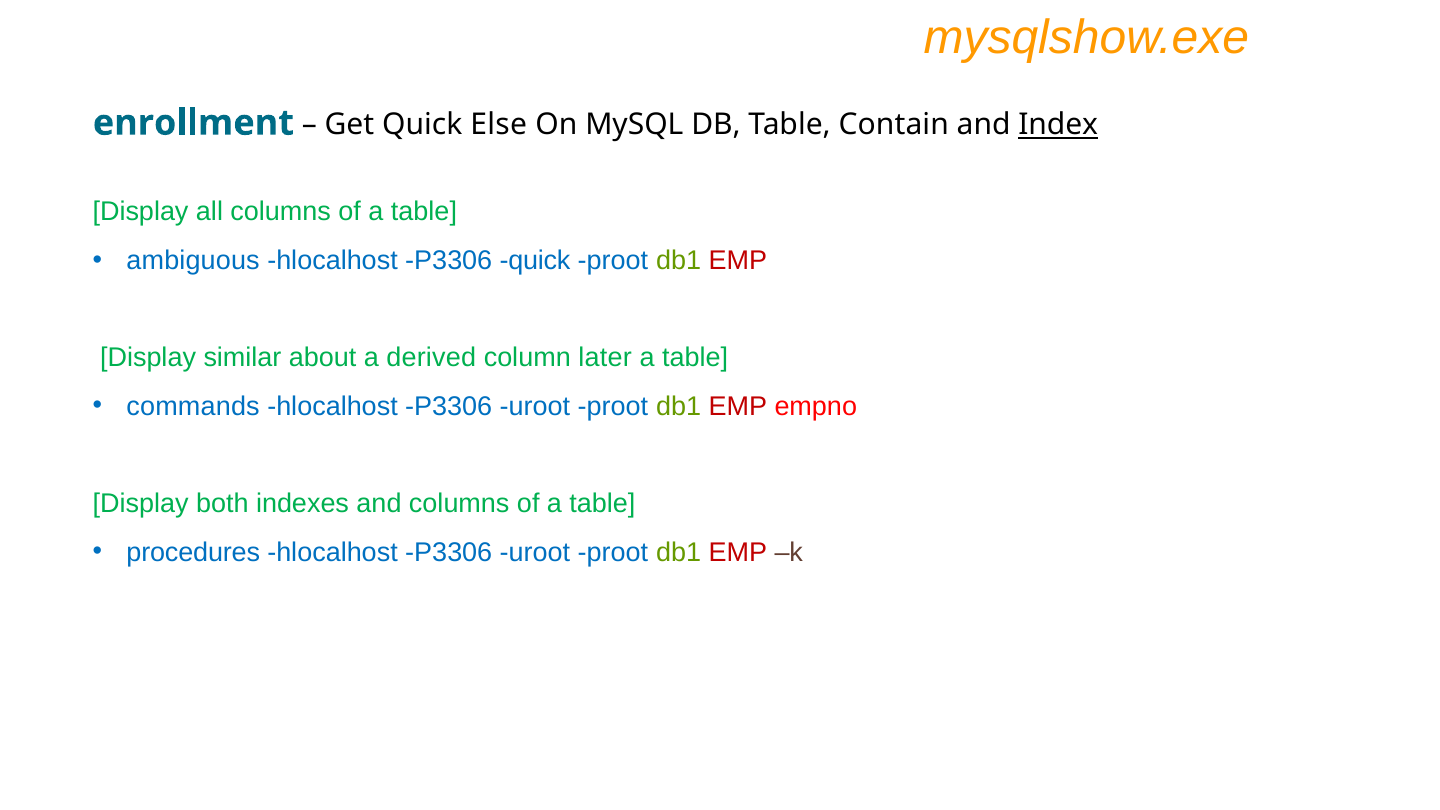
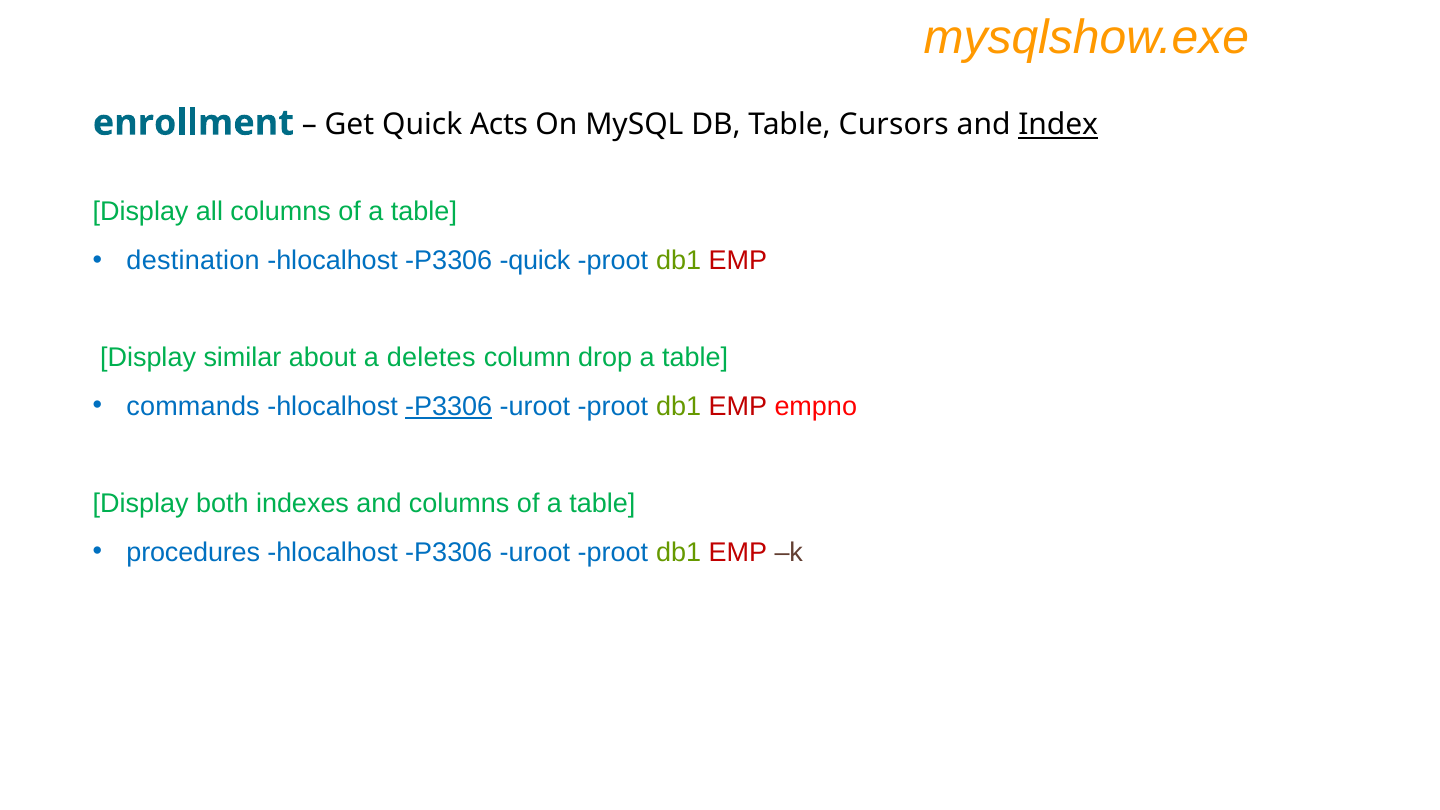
Else: Else -> Acts (499, 125)
Contain: Contain -> Cursors (894, 125)
ambiguous: ambiguous -> destination (193, 261)
derived: derived -> deletes (431, 358)
later: later -> drop (605, 358)
P3306 underline: none -> present (449, 406)
